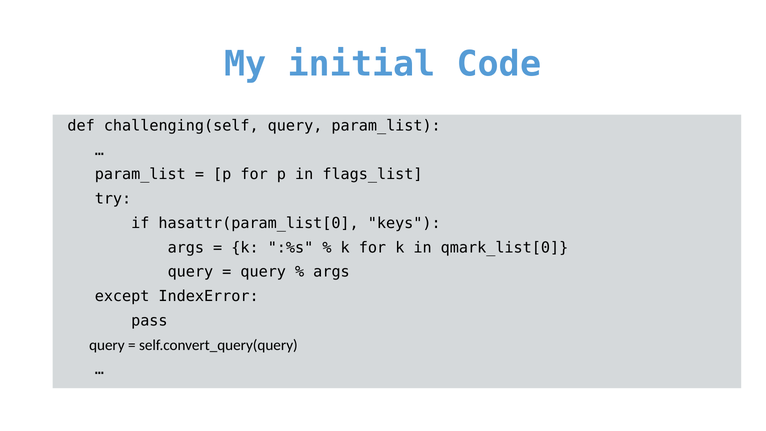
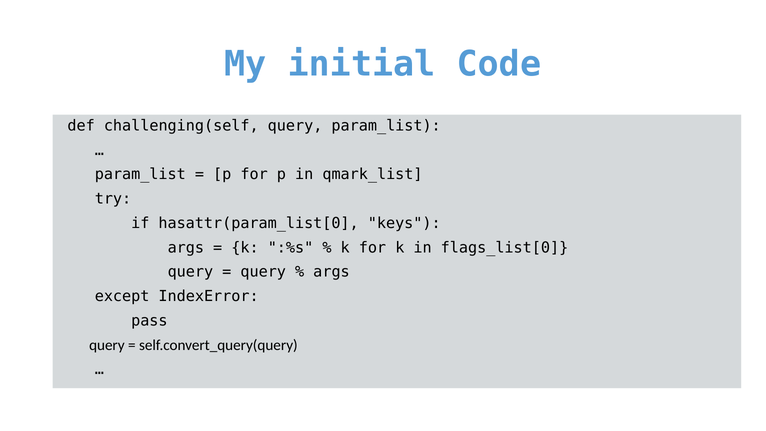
flags_list: flags_list -> qmark_list (372, 174)
qmark_list[0: qmark_list[0 -> flags_list[0 (504, 247)
